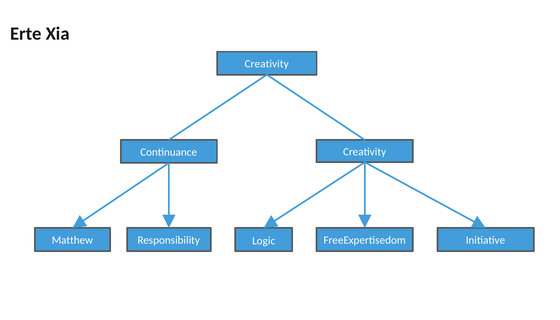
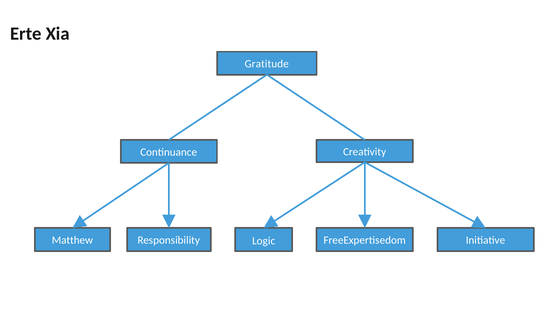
Creativity: Creativity -> Gratitude (267, 64)
